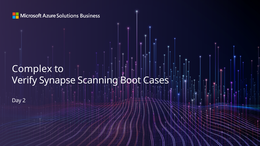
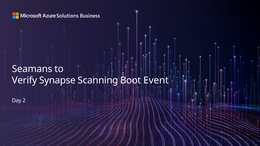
Complex: Complex -> Seamans (32, 69)
Cases: Cases -> Event (156, 81)
